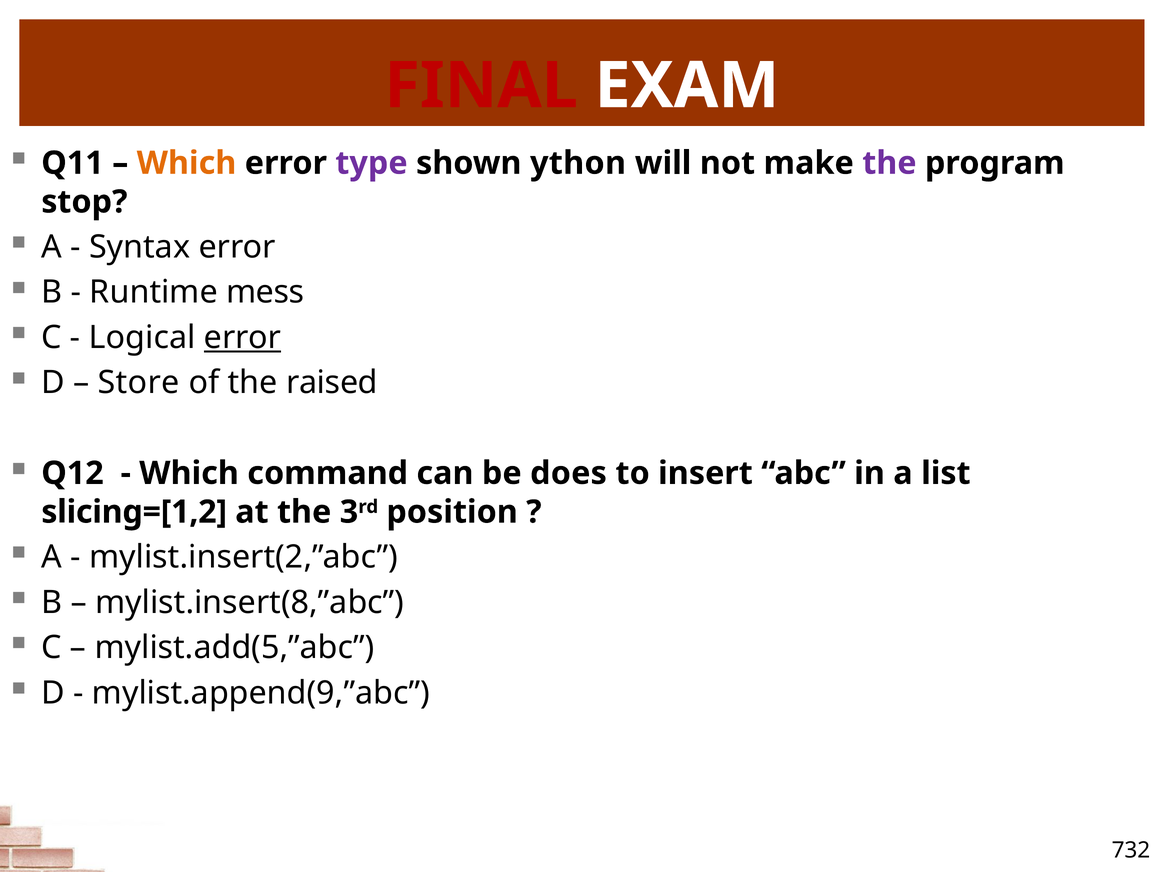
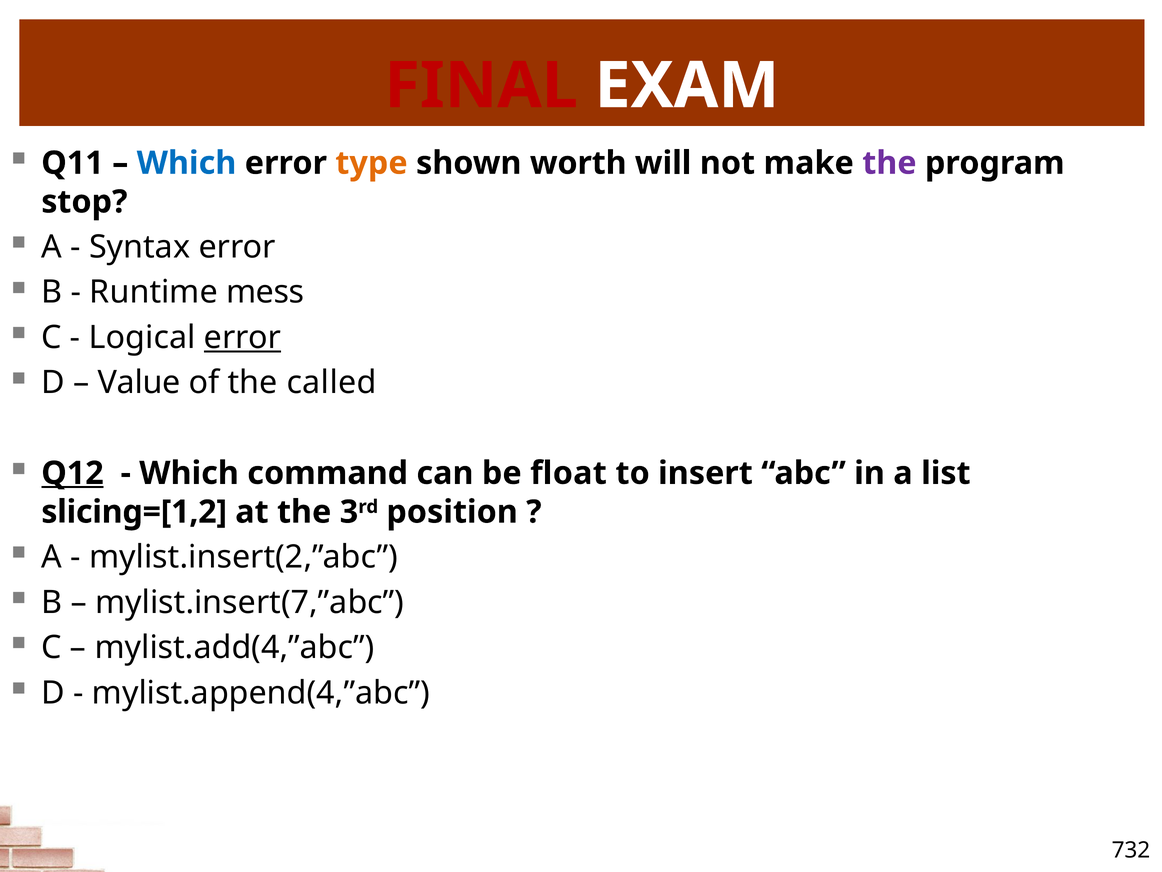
Which colour: orange -> blue (187, 163)
type colour: purple -> orange (371, 163)
ython: ython -> worth (578, 163)
Store: Store -> Value (139, 383)
raised: raised -> called (332, 383)
Q12 underline: none -> present (72, 473)
does: does -> float (568, 473)
mylist.insert(8,”abc: mylist.insert(8,”abc -> mylist.insert(7,”abc (250, 602)
mylist.add(5,”abc: mylist.add(5,”abc -> mylist.add(4,”abc (235, 647)
mylist.append(9,”abc: mylist.append(9,”abc -> mylist.append(4,”abc (261, 692)
